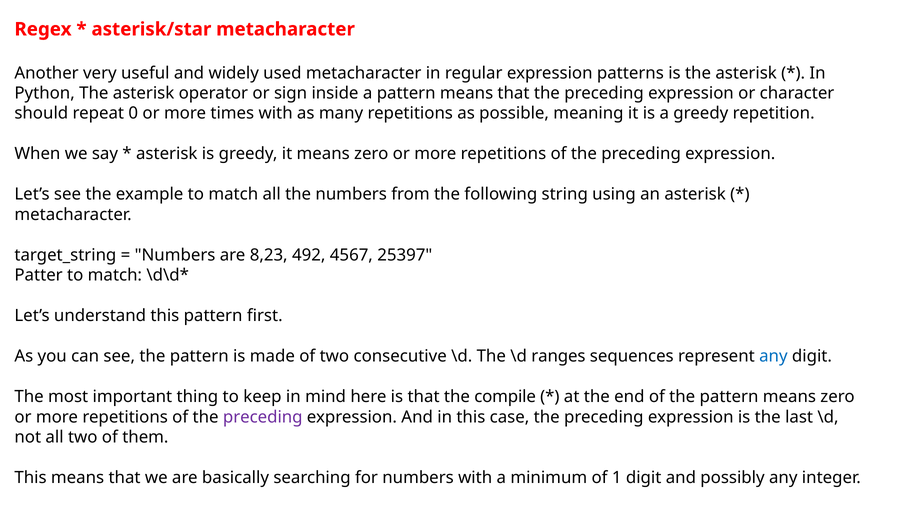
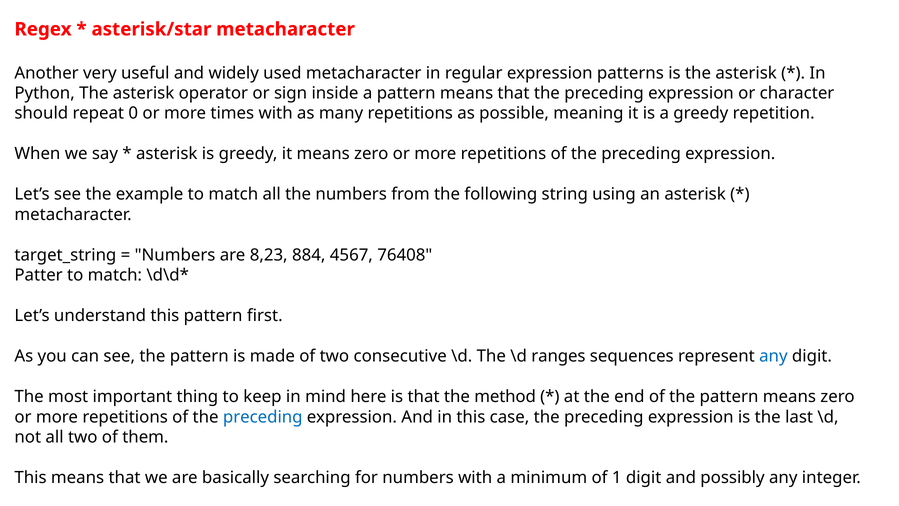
492: 492 -> 884 (309, 255)
25397: 25397 -> 76408 (405, 255)
compile: compile -> method (505, 397)
preceding colour: purple -> blue (263, 417)
